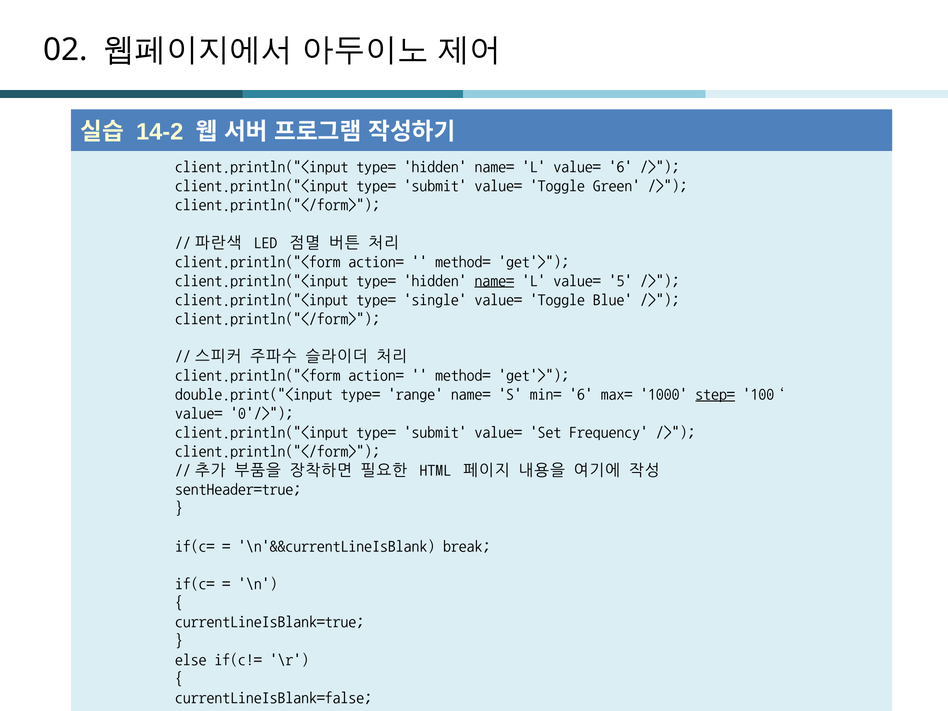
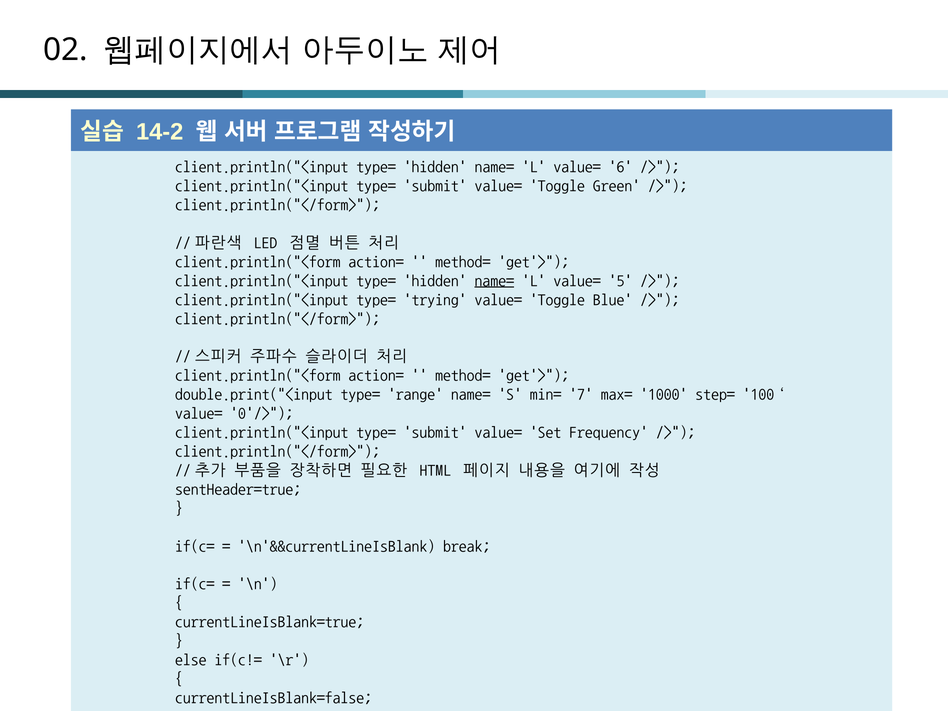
single: single -> trying (435, 299)
min= 6: 6 -> 7 (581, 394)
step= underline: present -> none (715, 394)
